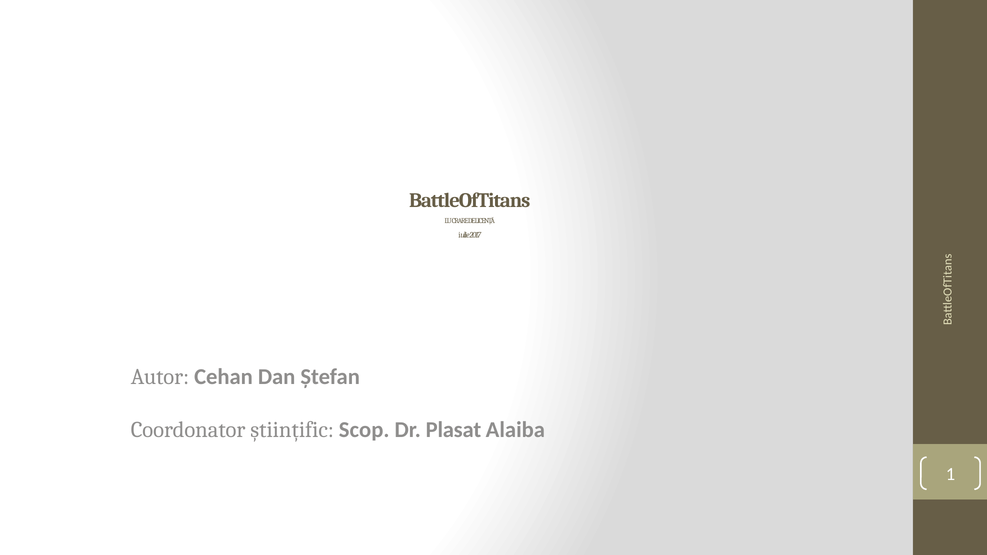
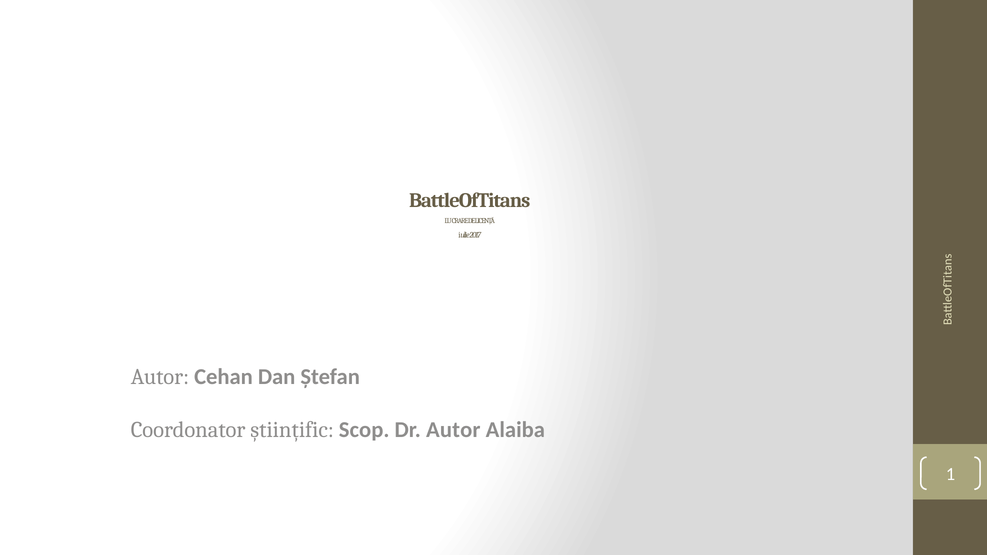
Dr Plasat: Plasat -> Autor (453, 430)
